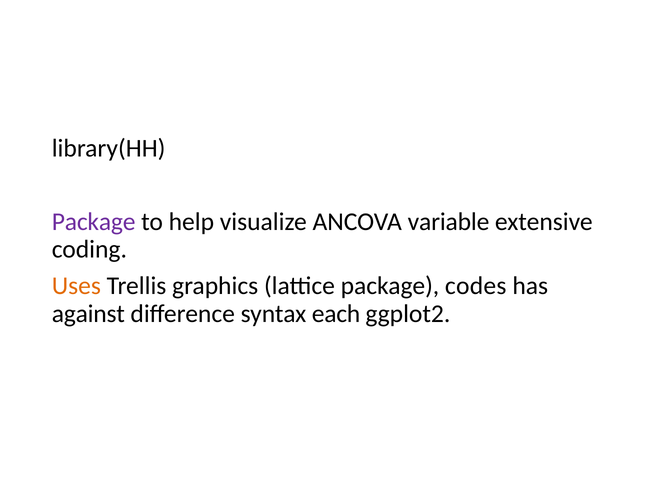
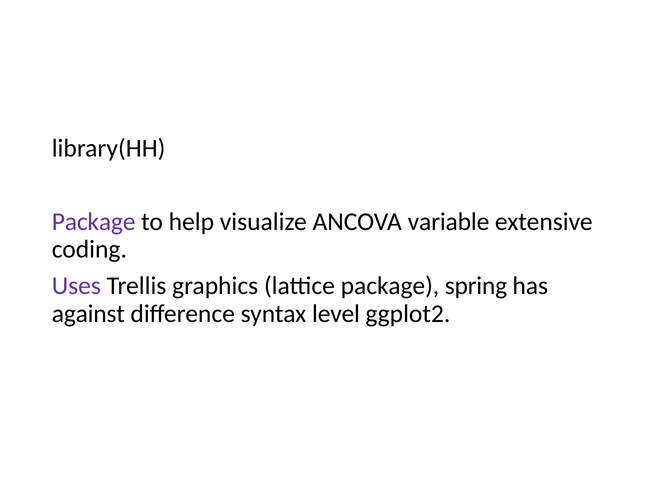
Uses colour: orange -> purple (76, 286)
codes: codes -> spring (476, 286)
each: each -> level (336, 314)
